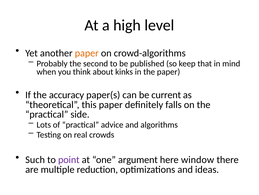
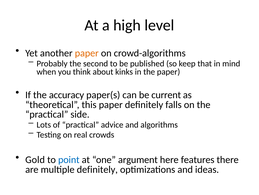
Such: Such -> Gold (35, 159)
point colour: purple -> blue (69, 159)
window: window -> features (198, 159)
multiple reduction: reduction -> definitely (97, 169)
